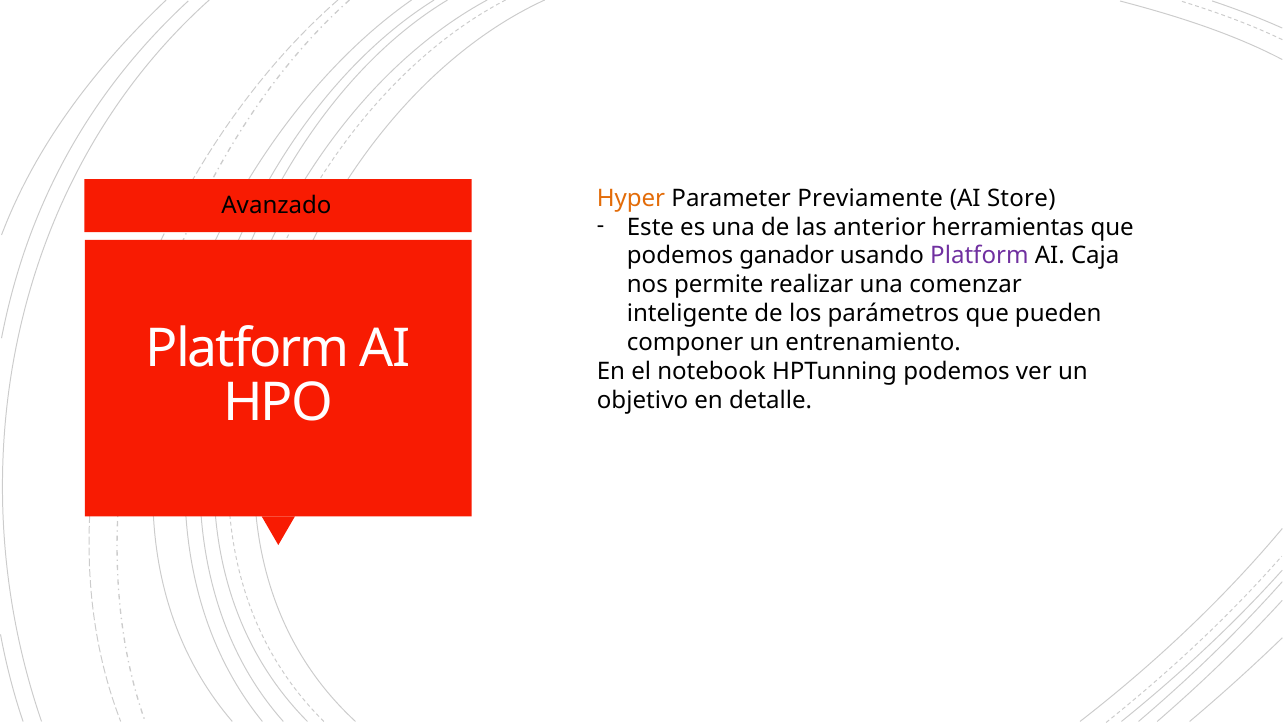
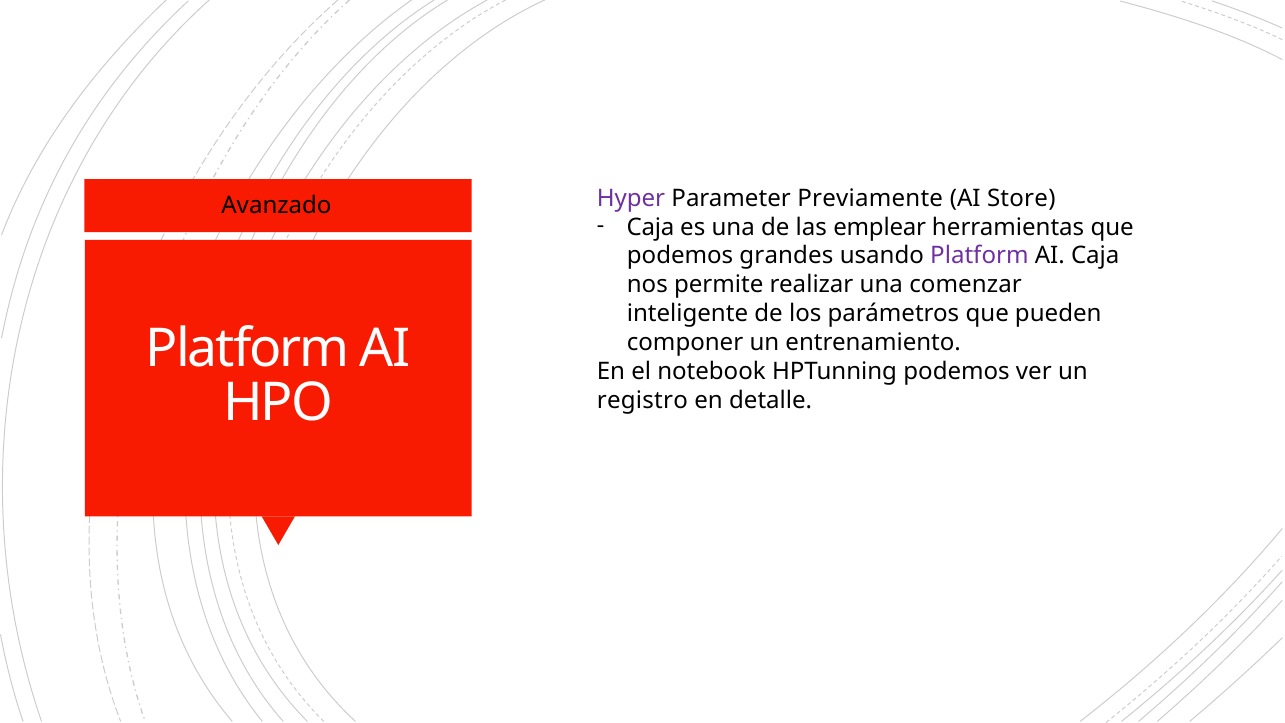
Hyper colour: orange -> purple (631, 198)
Este: Este -> Caja (651, 227)
anterior: anterior -> emplear (880, 227)
ganador: ganador -> grandes (786, 256)
objetivo: objetivo -> registro (642, 401)
